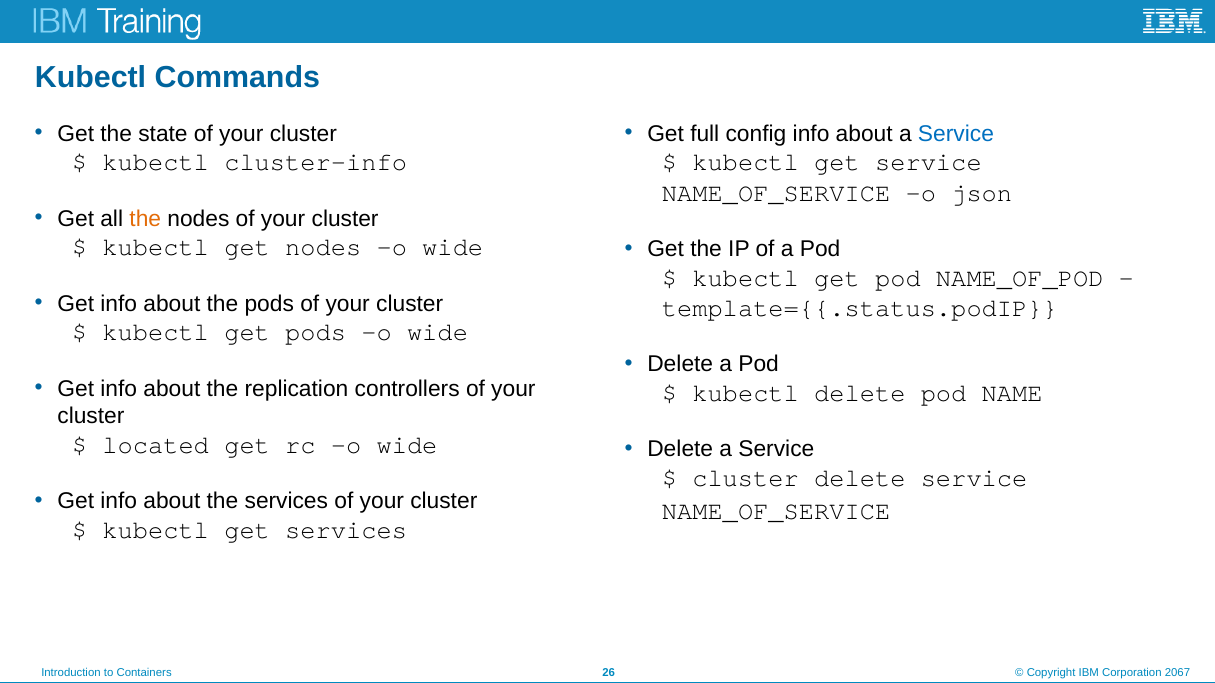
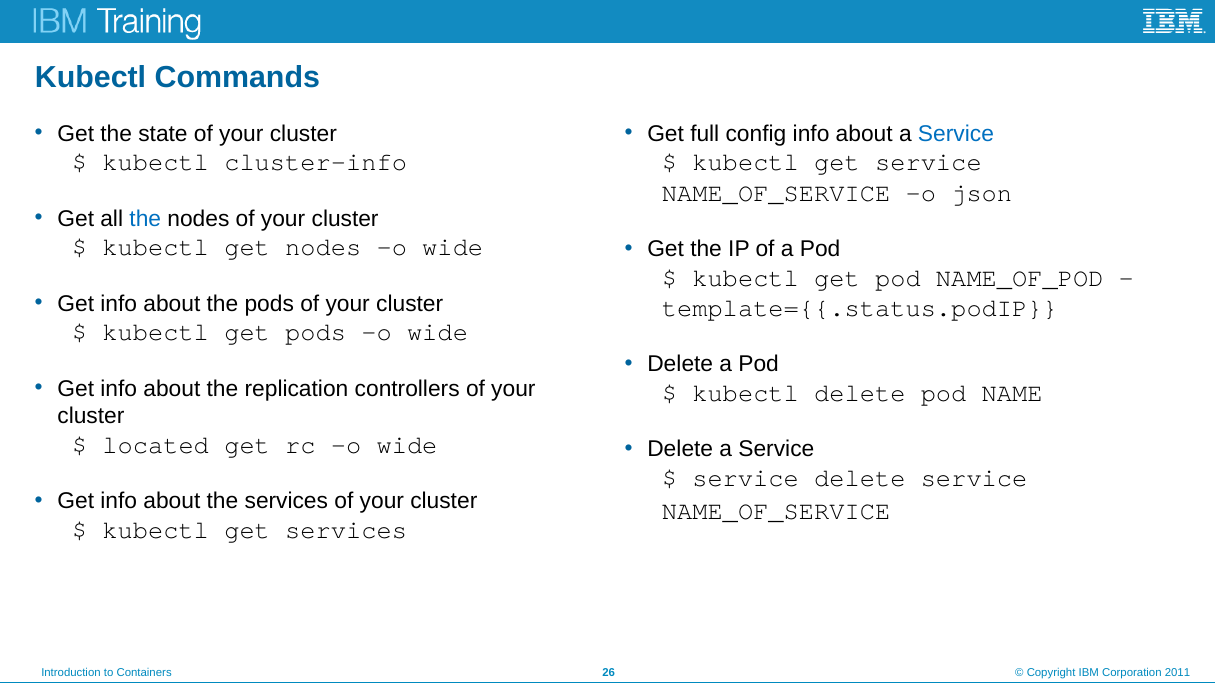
the colour: orange -> blue (145, 219)
cluster: cluster -> service (746, 479)
2067: 2067 -> 2011 (1177, 674)
